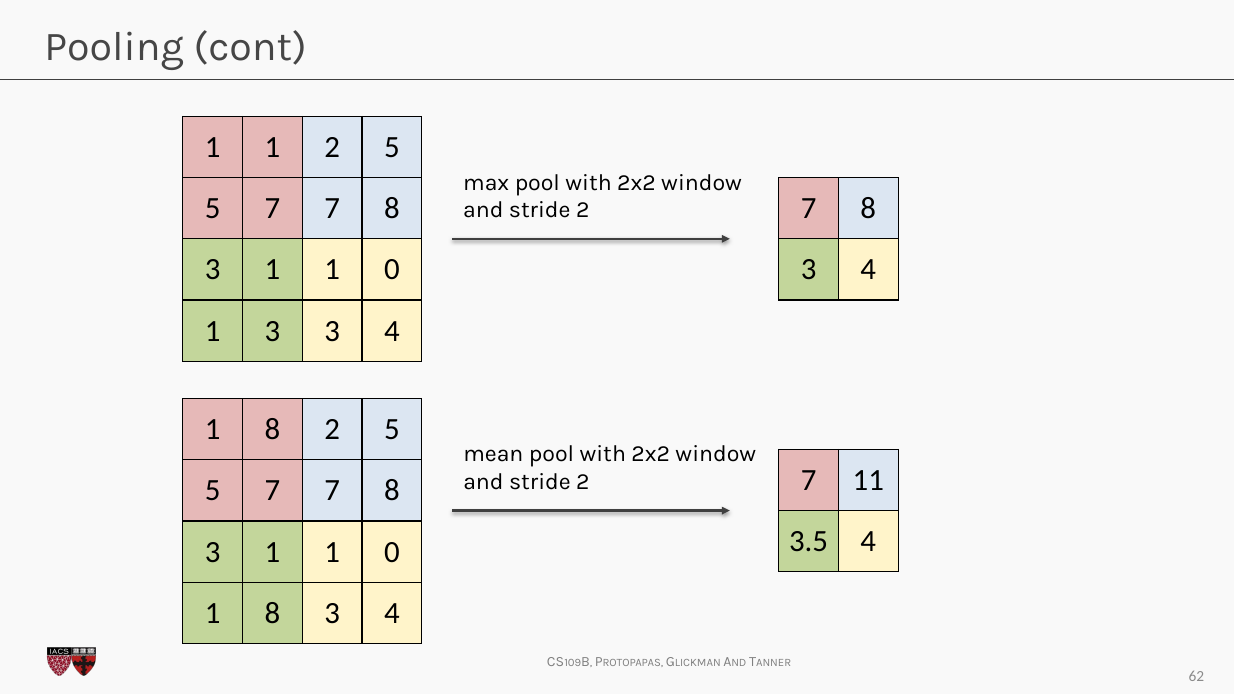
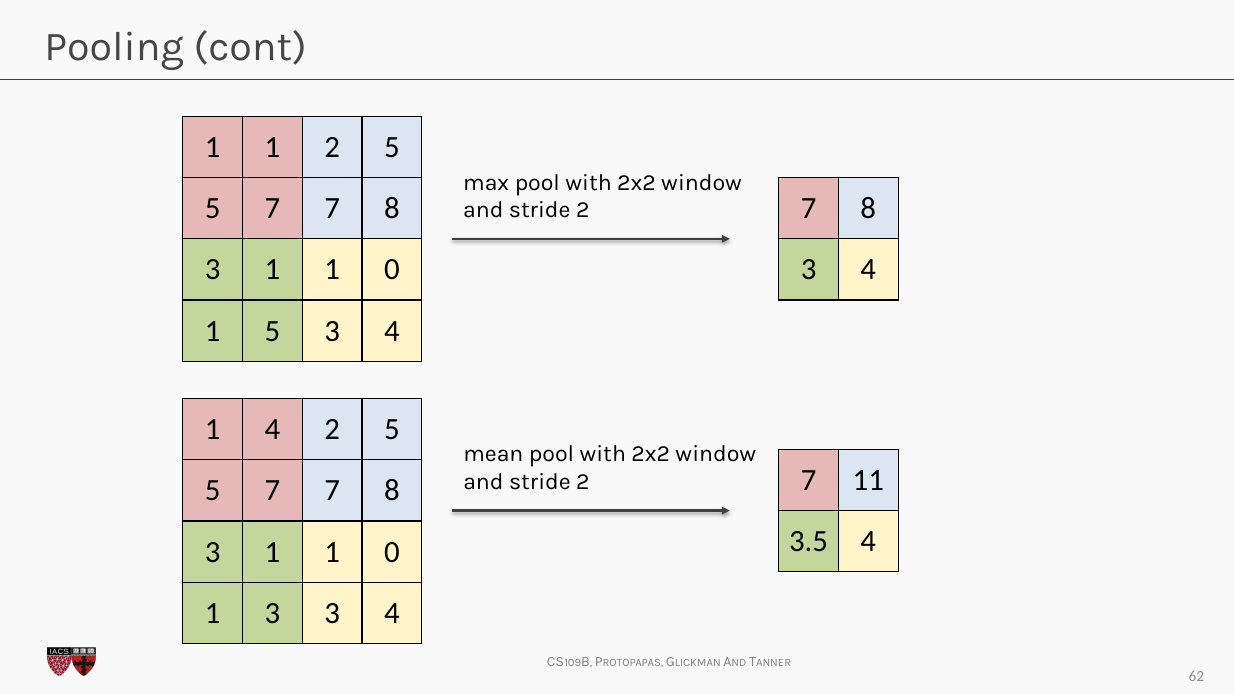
1 3: 3 -> 5 (272, 331)
8: 8 -> 4 (272, 430)
8: 8 -> 3 (272, 613)
